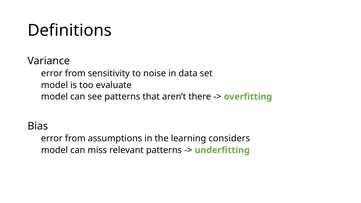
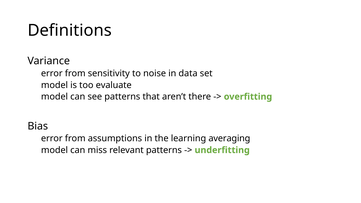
considers: considers -> averaging (229, 139)
